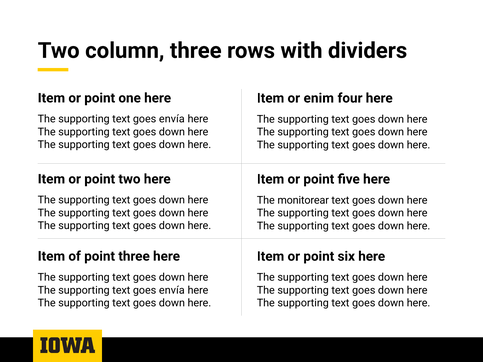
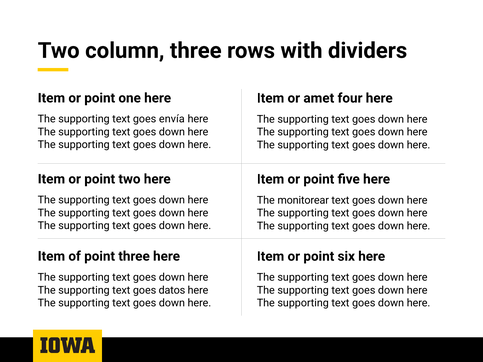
enim: enim -> amet (319, 98)
envía: envía -> datos (172, 290)
